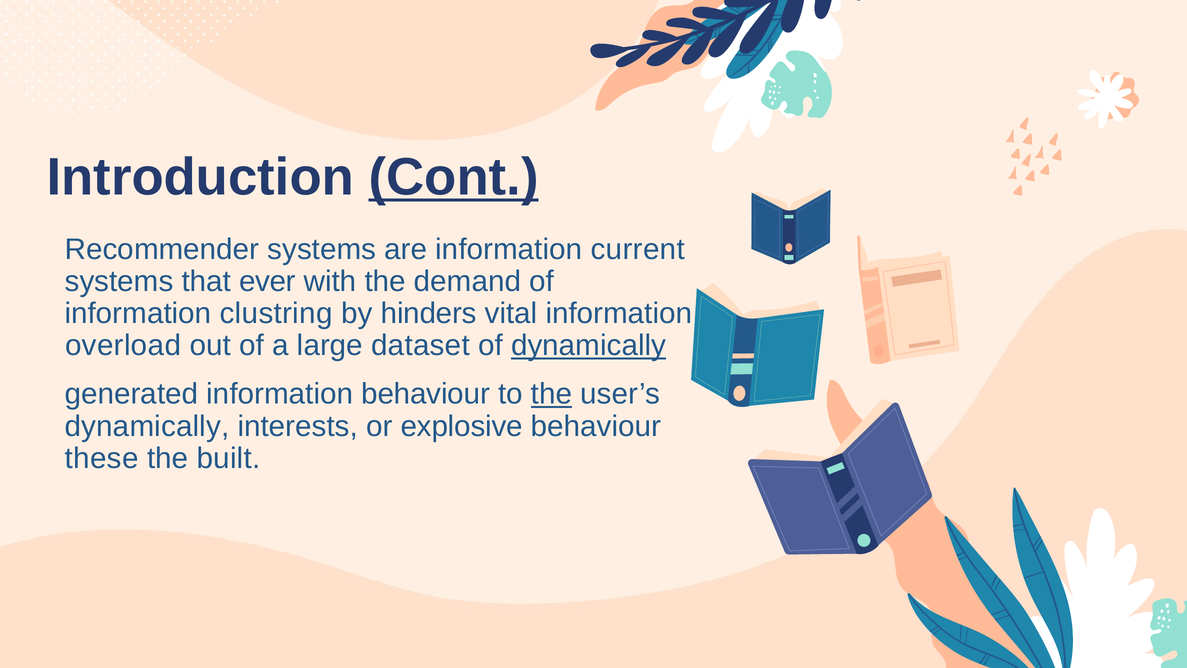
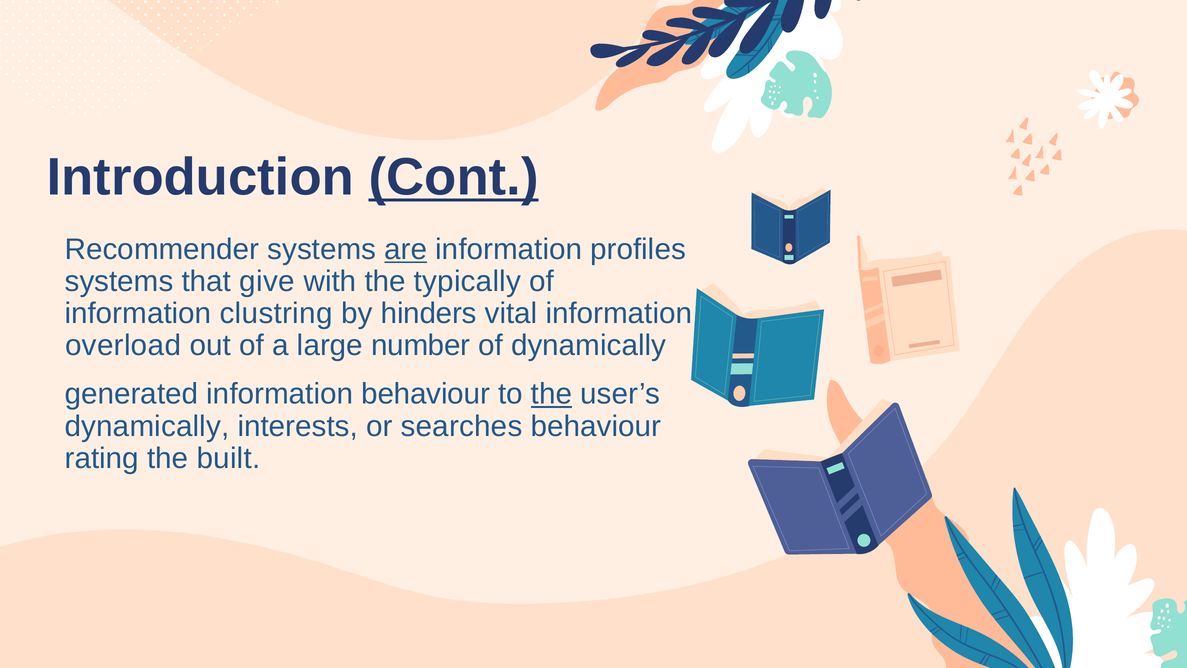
are underline: none -> present (406, 249)
current: current -> profiles (638, 249)
ever: ever -> give (267, 281)
demand: demand -> typically (467, 281)
dataset: dataset -> number (421, 345)
dynamically underline: present -> none (589, 345)
explosive: explosive -> searches (462, 426)
these: these -> rating (102, 458)
